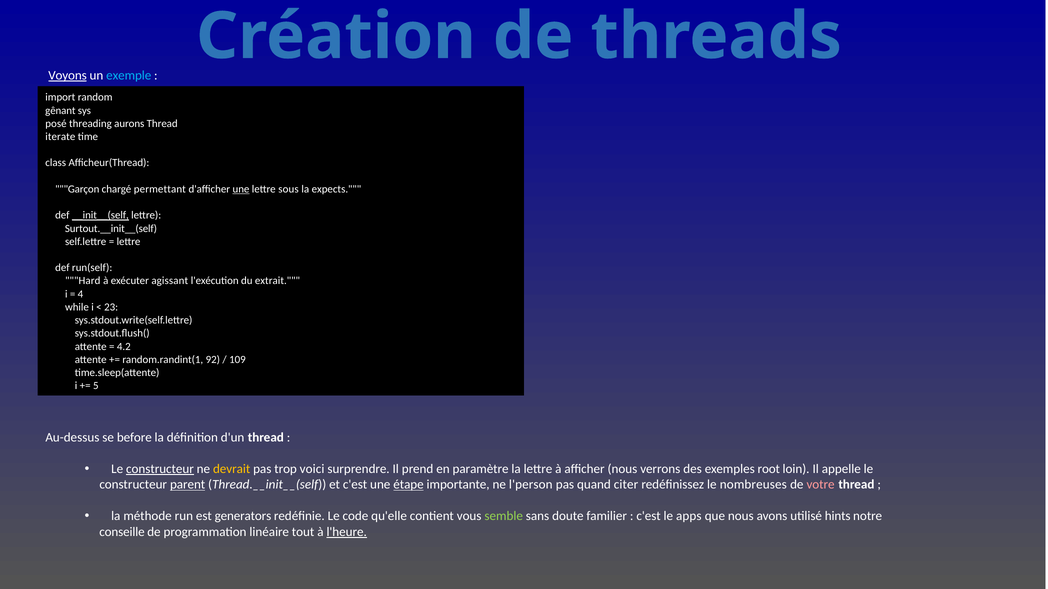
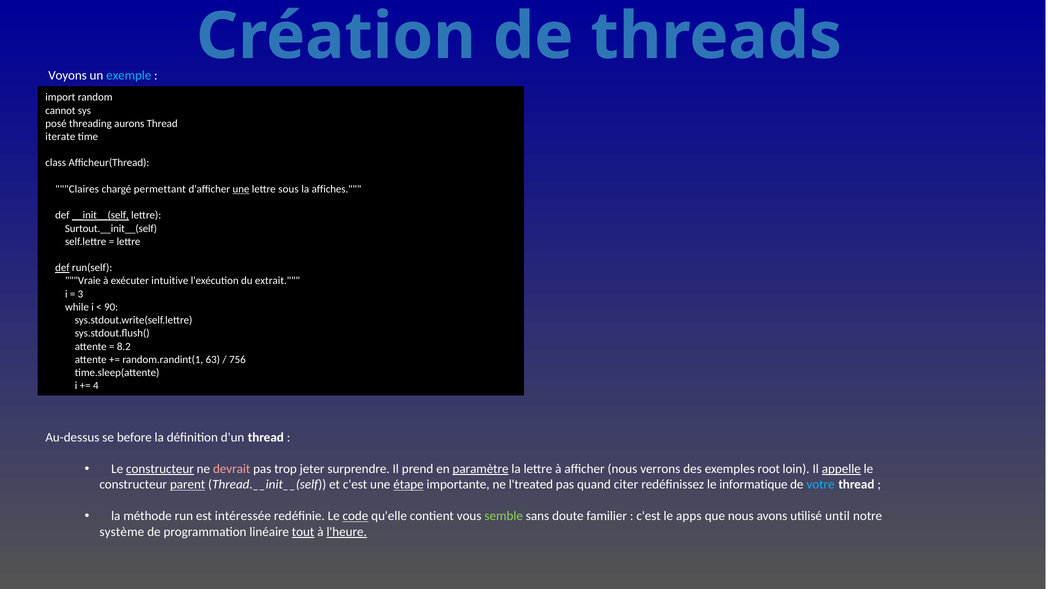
Voyons underline: present -> none (68, 75)
gênant: gênant -> cannot (60, 111)
Garçon: Garçon -> Claires (77, 189)
expects: expects -> affiches (336, 189)
def underline: none -> present (62, 268)
Hard: Hard -> Vraie (83, 281)
agissant: agissant -> intuitive (170, 281)
4: 4 -> 3 (80, 294)
23: 23 -> 90 (111, 307)
4.2: 4.2 -> 8.2 (124, 347)
92: 92 -> 63 (213, 360)
109: 109 -> 756 (237, 360)
5: 5 -> 4 (96, 386)
devrait colour: yellow -> pink (232, 469)
voici: voici -> jeter (312, 469)
paramètre underline: none -> present (481, 469)
appelle underline: none -> present (841, 469)
l'person: l'person -> l'treated (531, 485)
nombreuses: nombreuses -> informatique (753, 485)
votre colour: pink -> light blue (821, 485)
generators: generators -> intéressée (243, 517)
code underline: none -> present (355, 517)
hints: hints -> until (838, 517)
conseille: conseille -> système (122, 532)
tout underline: none -> present (303, 532)
